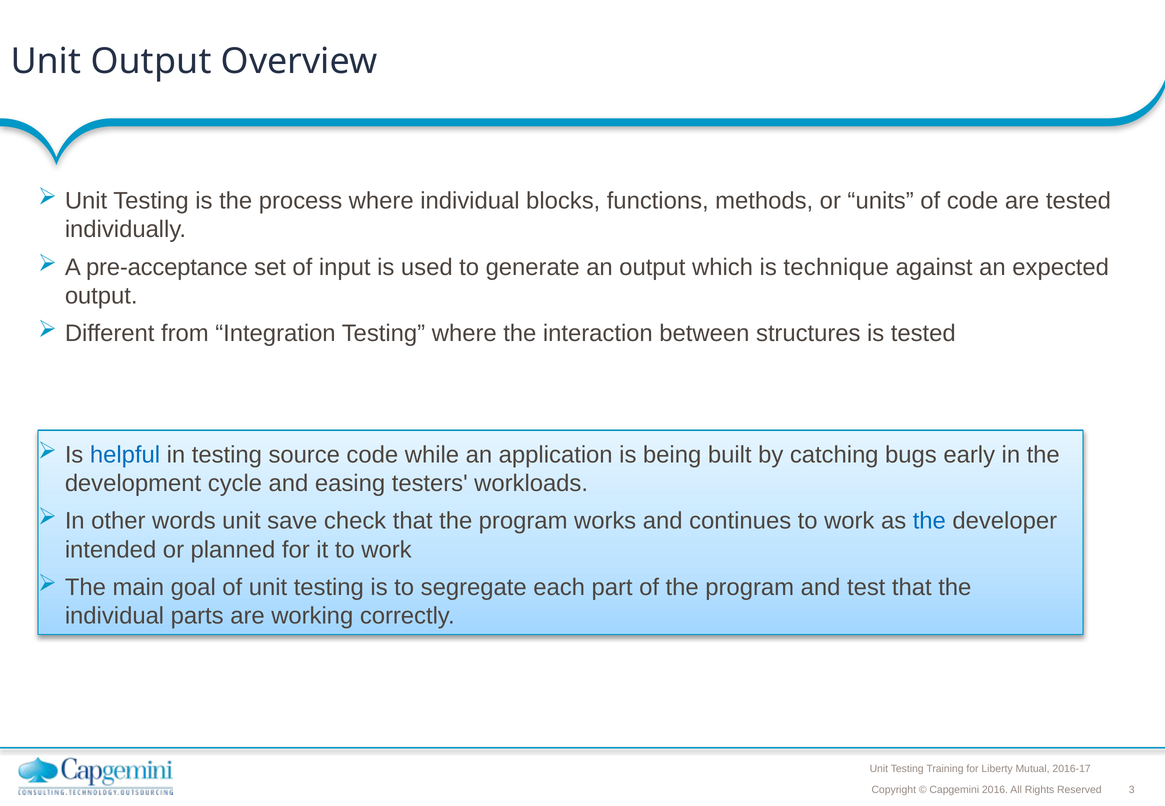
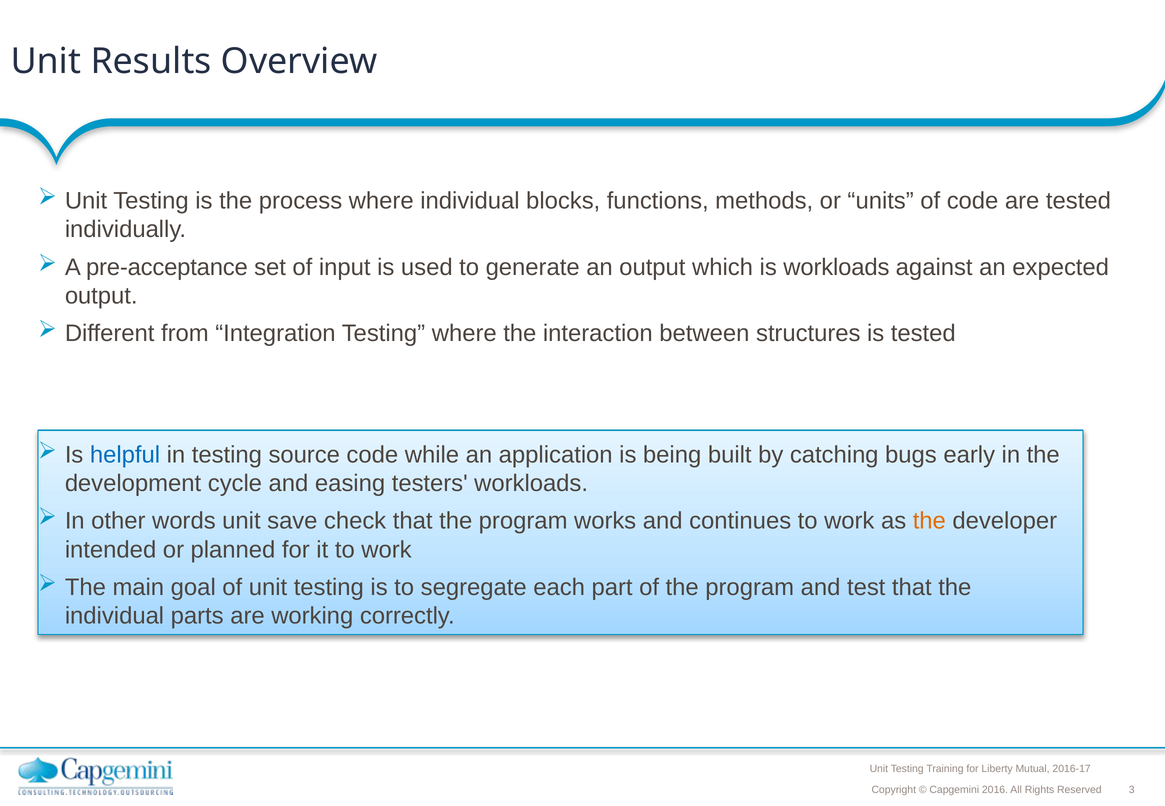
Unit Output: Output -> Results (151, 61)
is technique: technique -> workloads (836, 267)
the colour: blue -> orange (929, 521)
